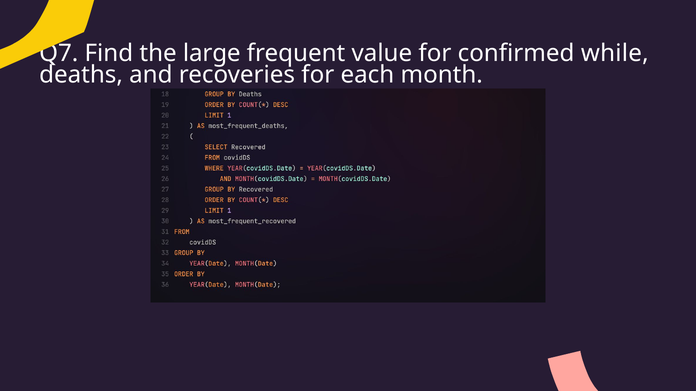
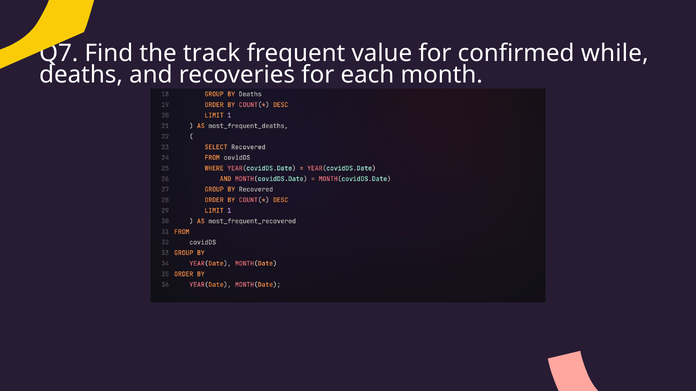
large: large -> track (212, 53)
